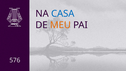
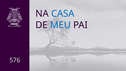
MEU colour: orange -> blue (60, 25)
